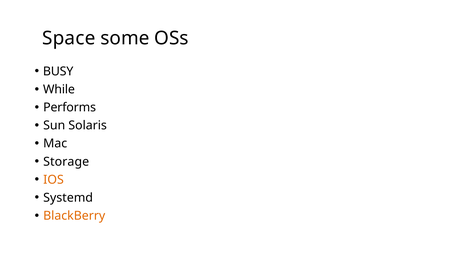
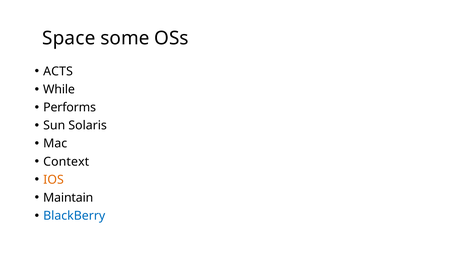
BUSY: BUSY -> ACTS (58, 71)
Storage: Storage -> Context (66, 162)
Systemd: Systemd -> Maintain (68, 198)
BlackBerry colour: orange -> blue (74, 216)
